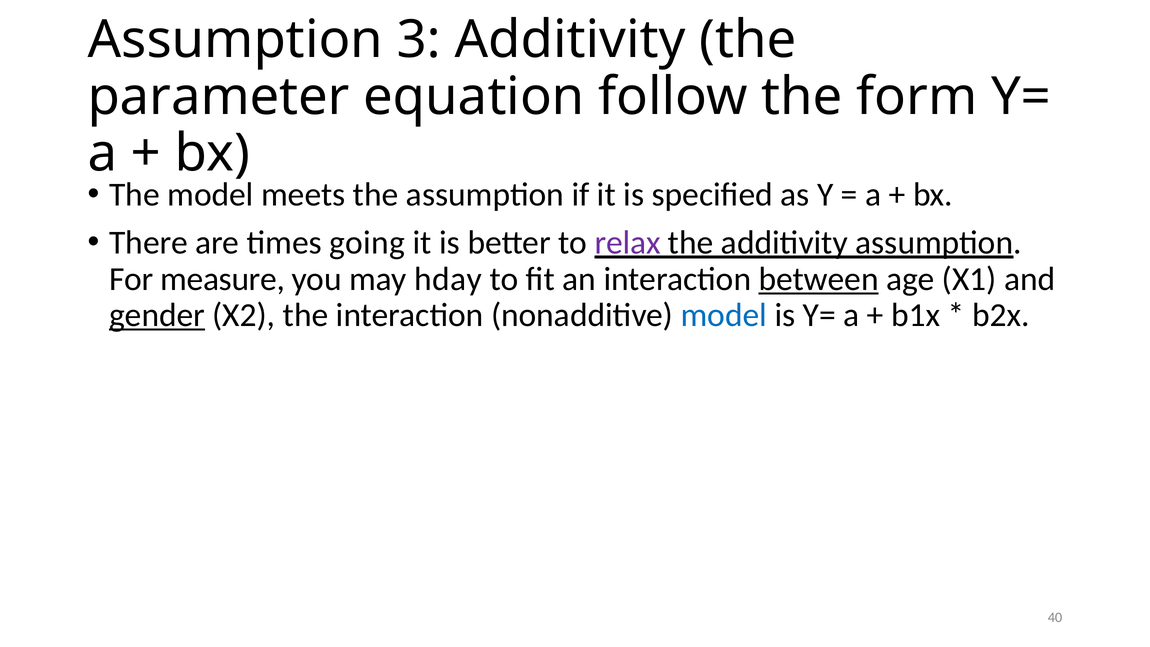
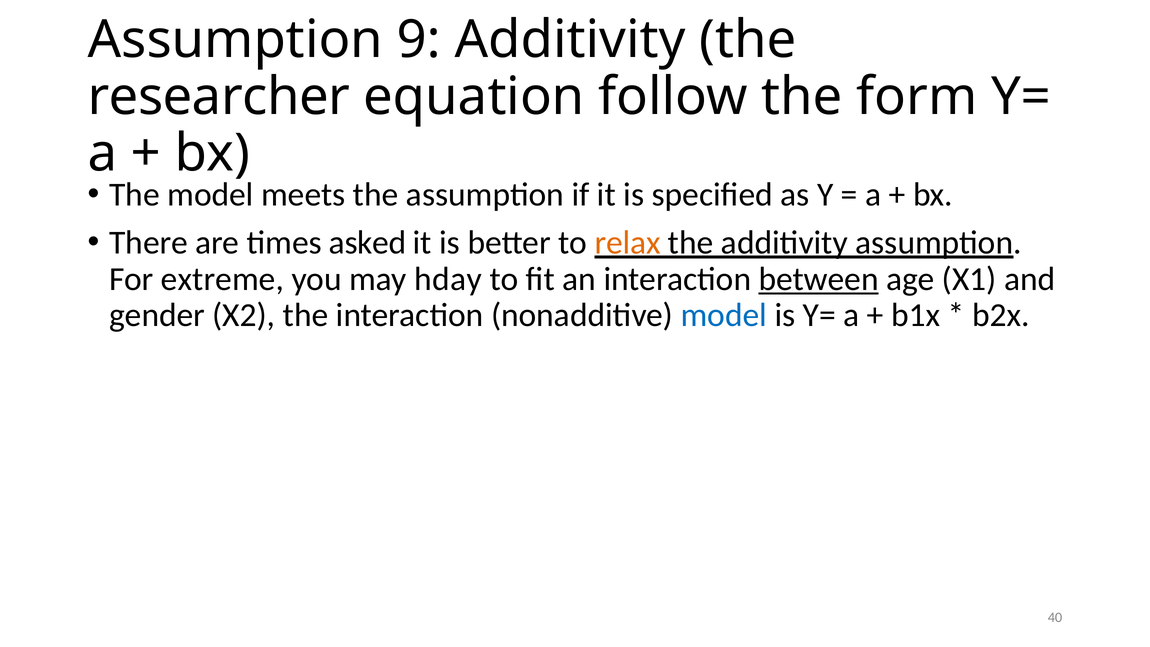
3: 3 -> 9 (419, 40)
parameter: parameter -> researcher (219, 97)
going: going -> asked (367, 243)
relax colour: purple -> orange (628, 243)
measure: measure -> extreme (222, 279)
gender underline: present -> none (157, 315)
